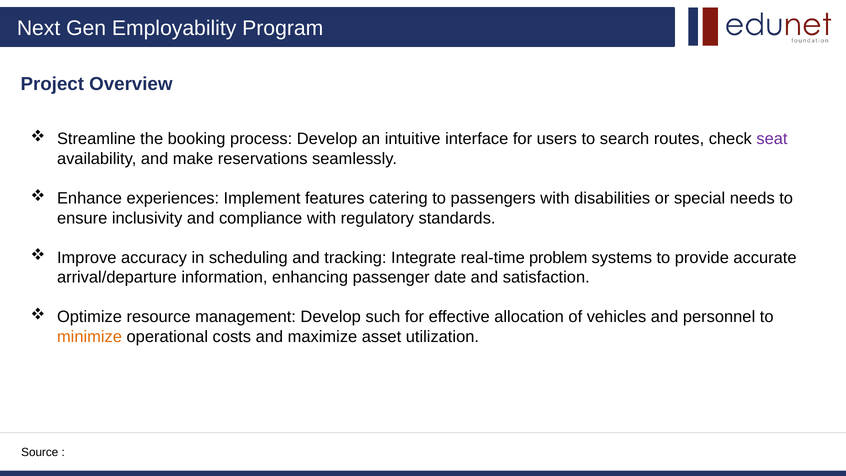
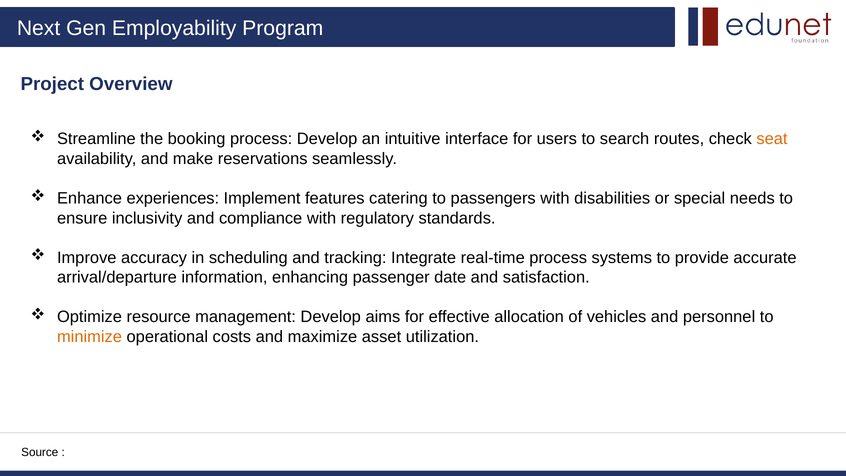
seat colour: purple -> orange (772, 139)
real-time problem: problem -> process (558, 258)
such: such -> aims (383, 317)
